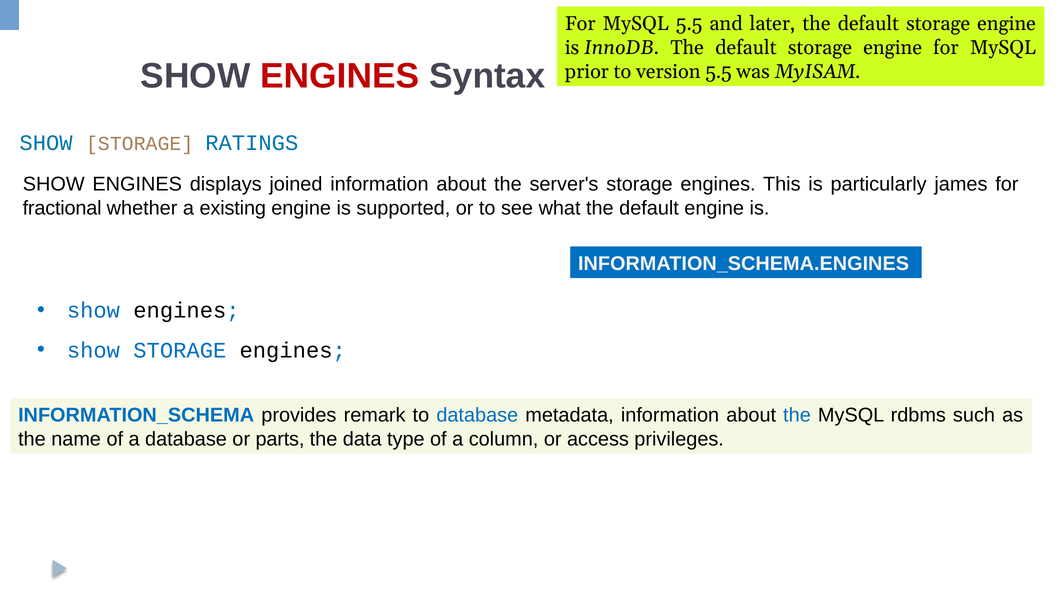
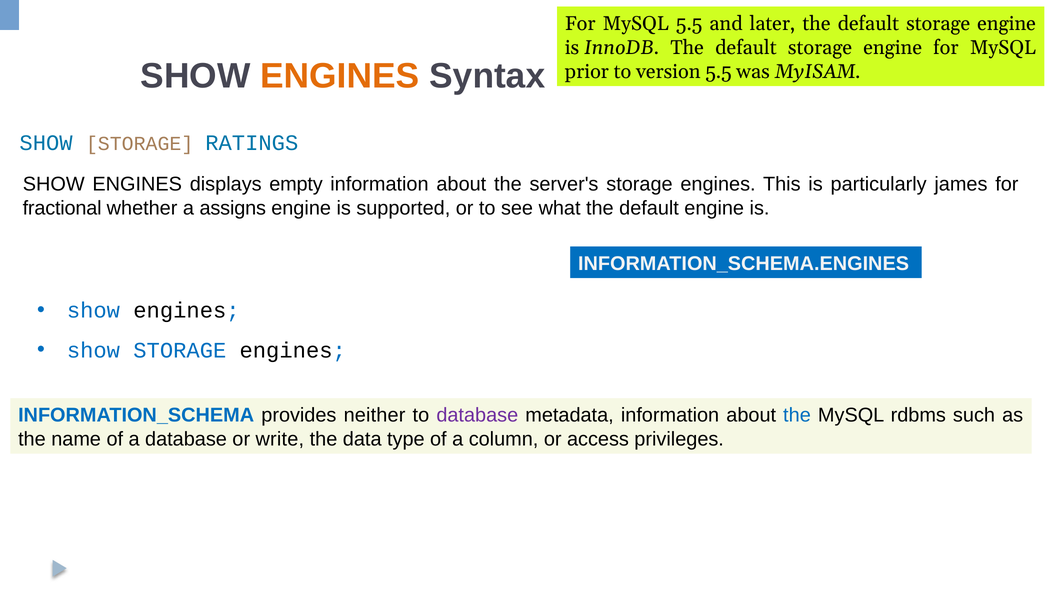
ENGINES colour: red -> orange (340, 76)
joined: joined -> empty (296, 184)
existing: existing -> assigns (233, 208)
remark: remark -> neither (375, 415)
database colour: blue -> purple (477, 415)
parts: parts -> write (280, 439)
